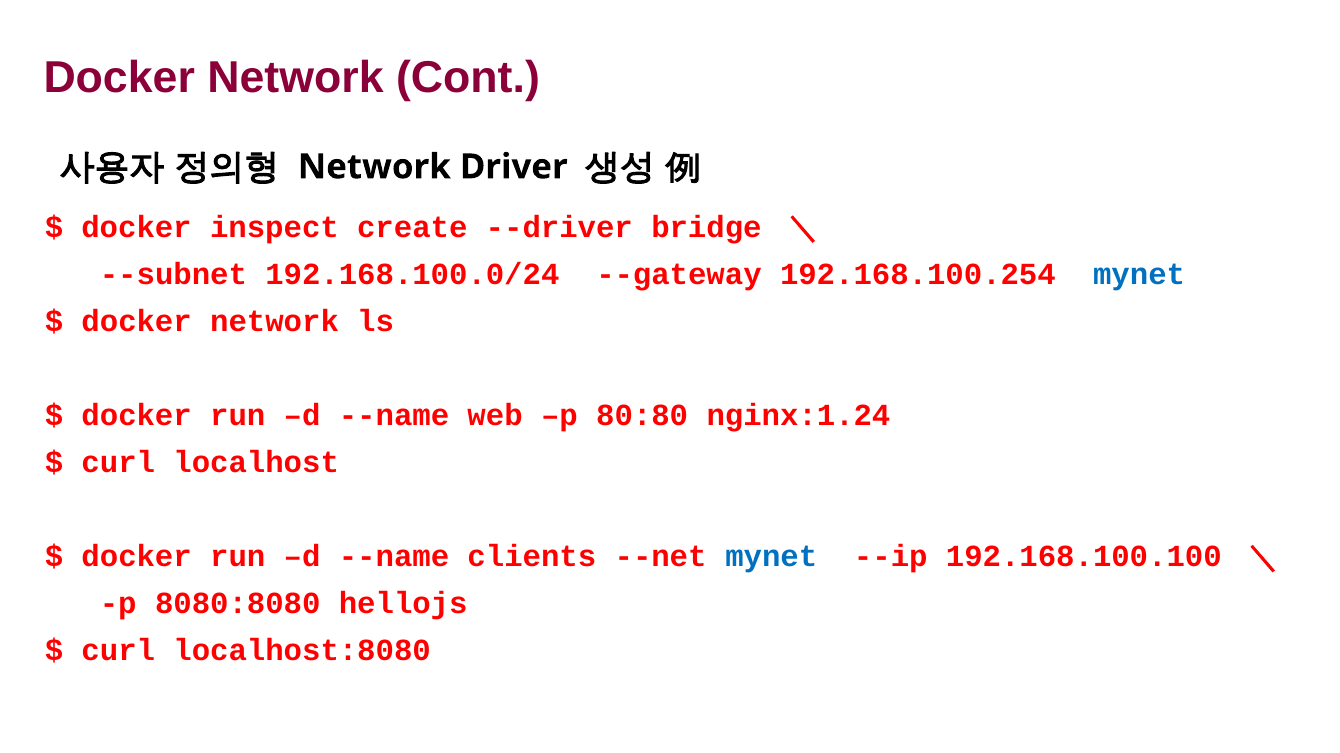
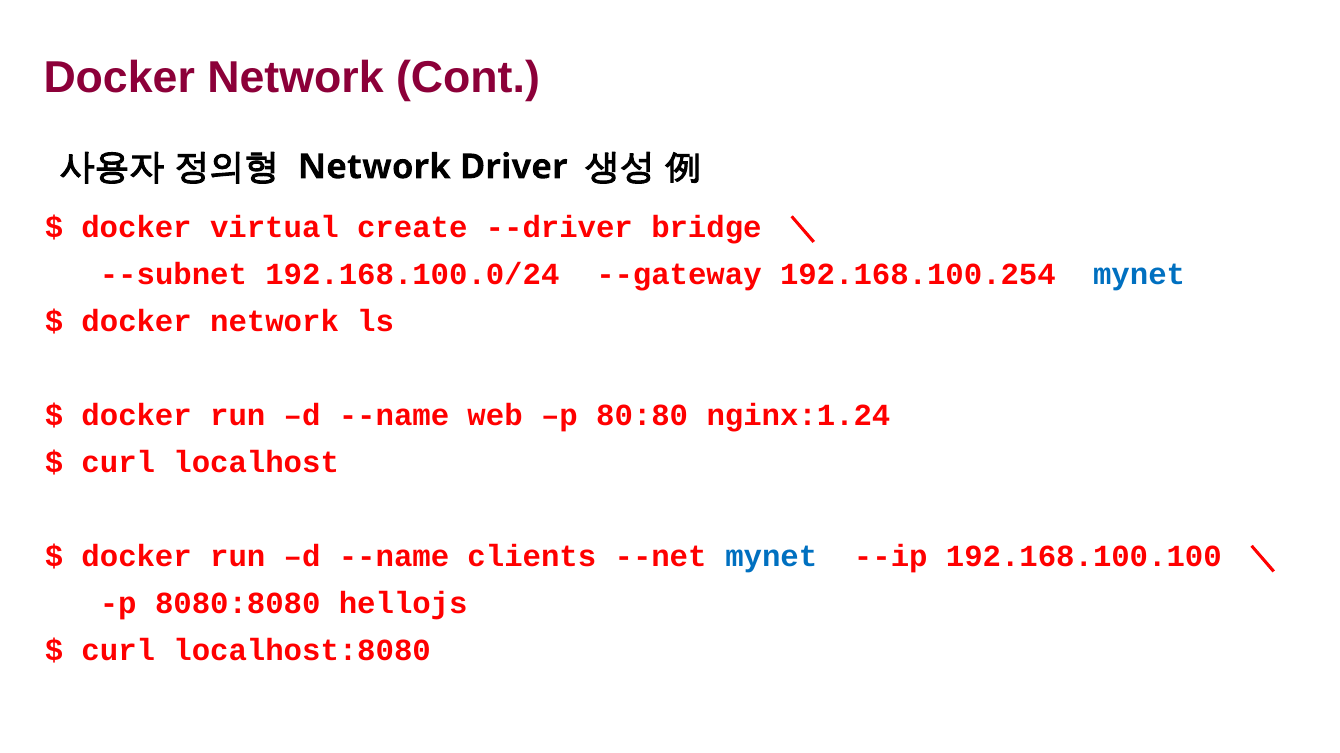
inspect: inspect -> virtual (274, 227)
